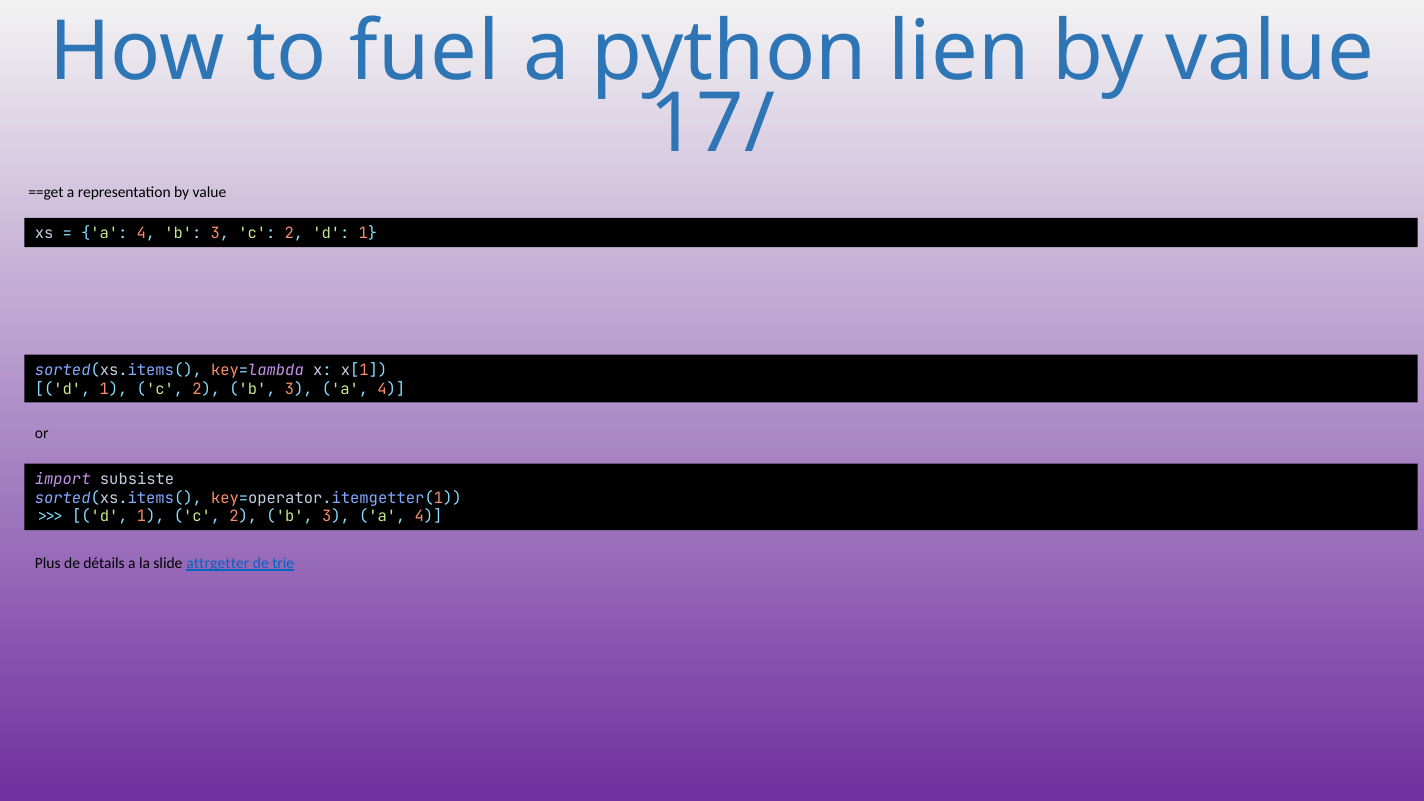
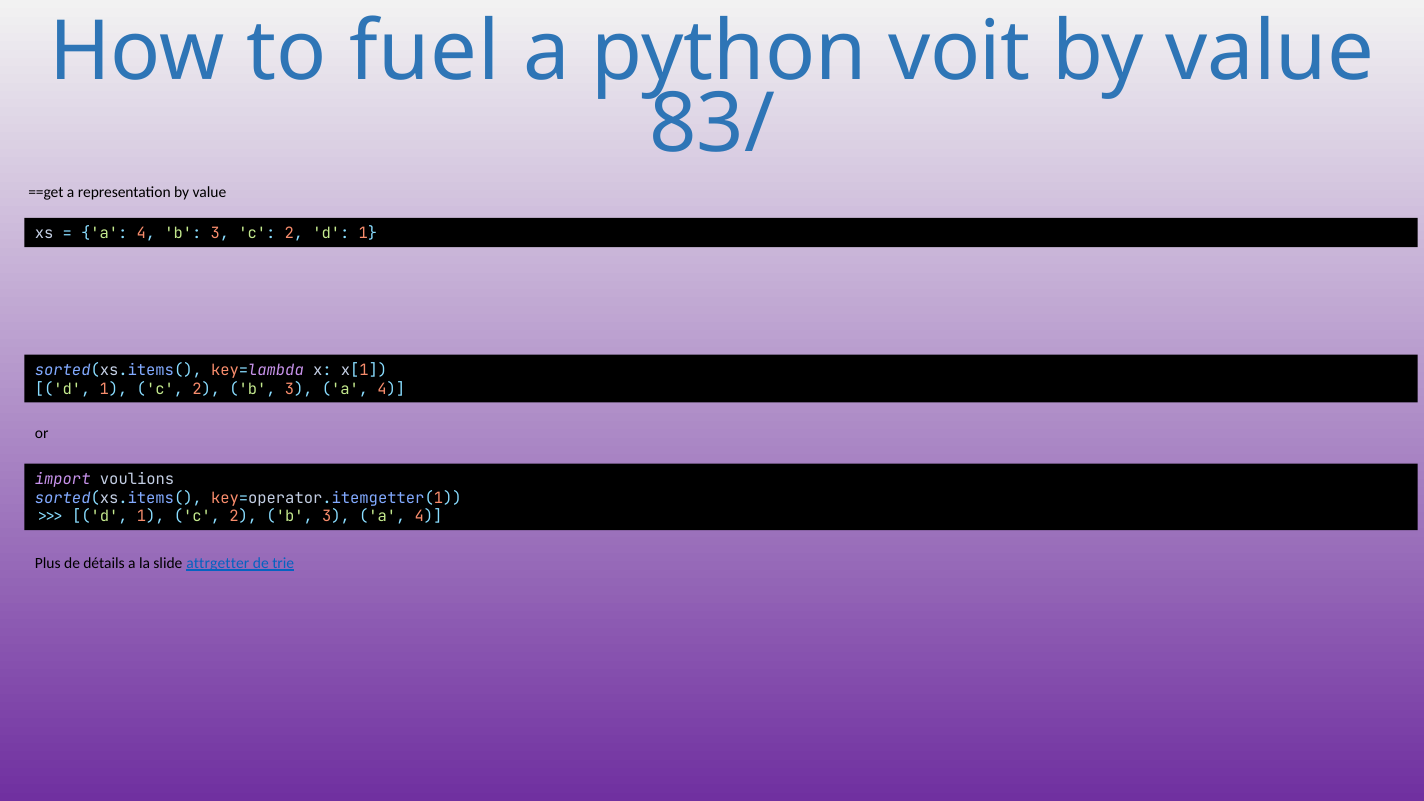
lien: lien -> voit (960, 52)
17/: 17/ -> 83/ (712, 124)
subsiste: subsiste -> voulions (137, 479)
